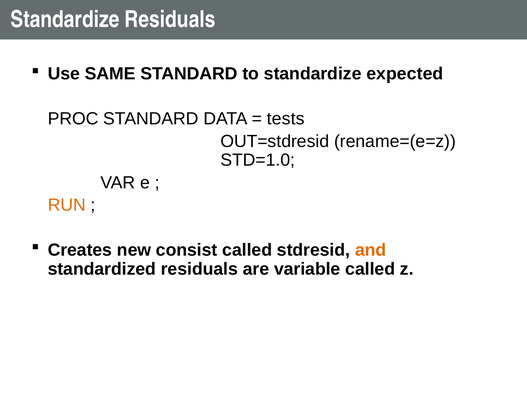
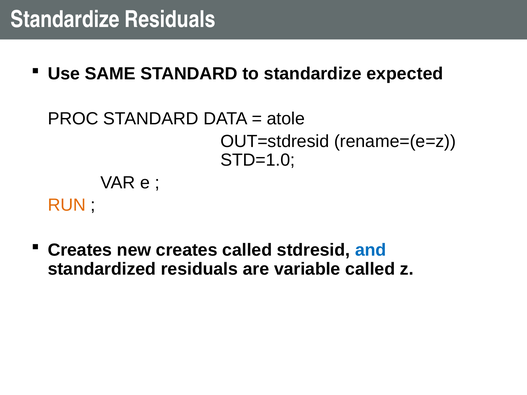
tests: tests -> atole (286, 119)
new consist: consist -> creates (187, 250)
and colour: orange -> blue (371, 250)
